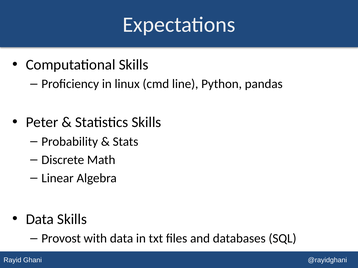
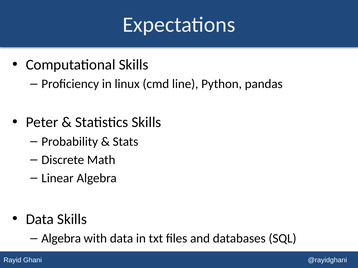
Provost: Provost -> Algebra (61, 239)
